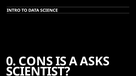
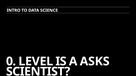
CONS: CONS -> LEVEL (36, 62)
